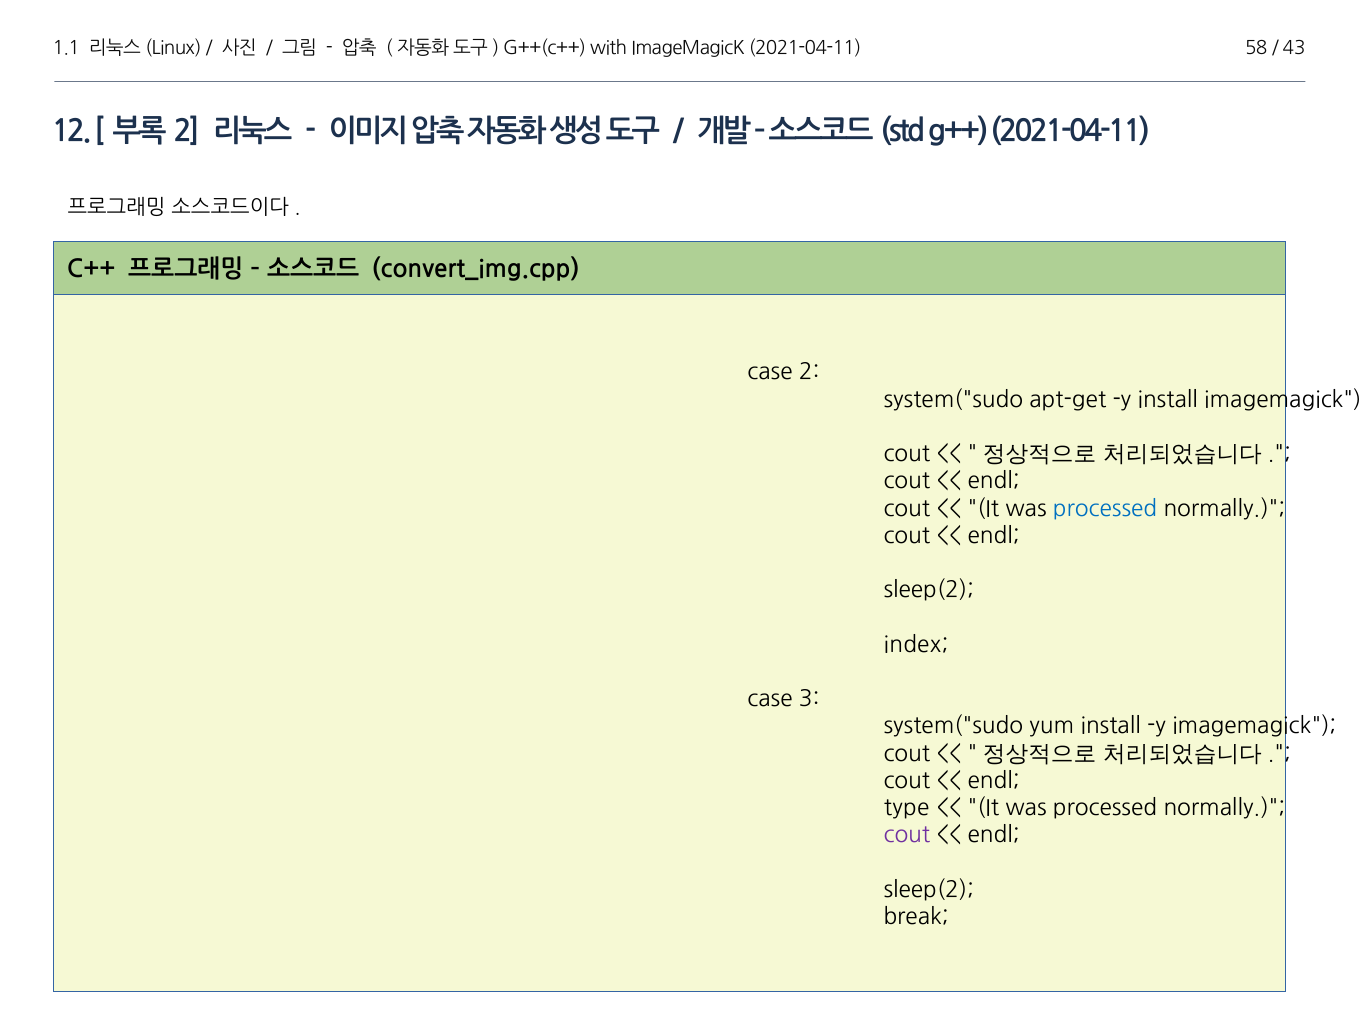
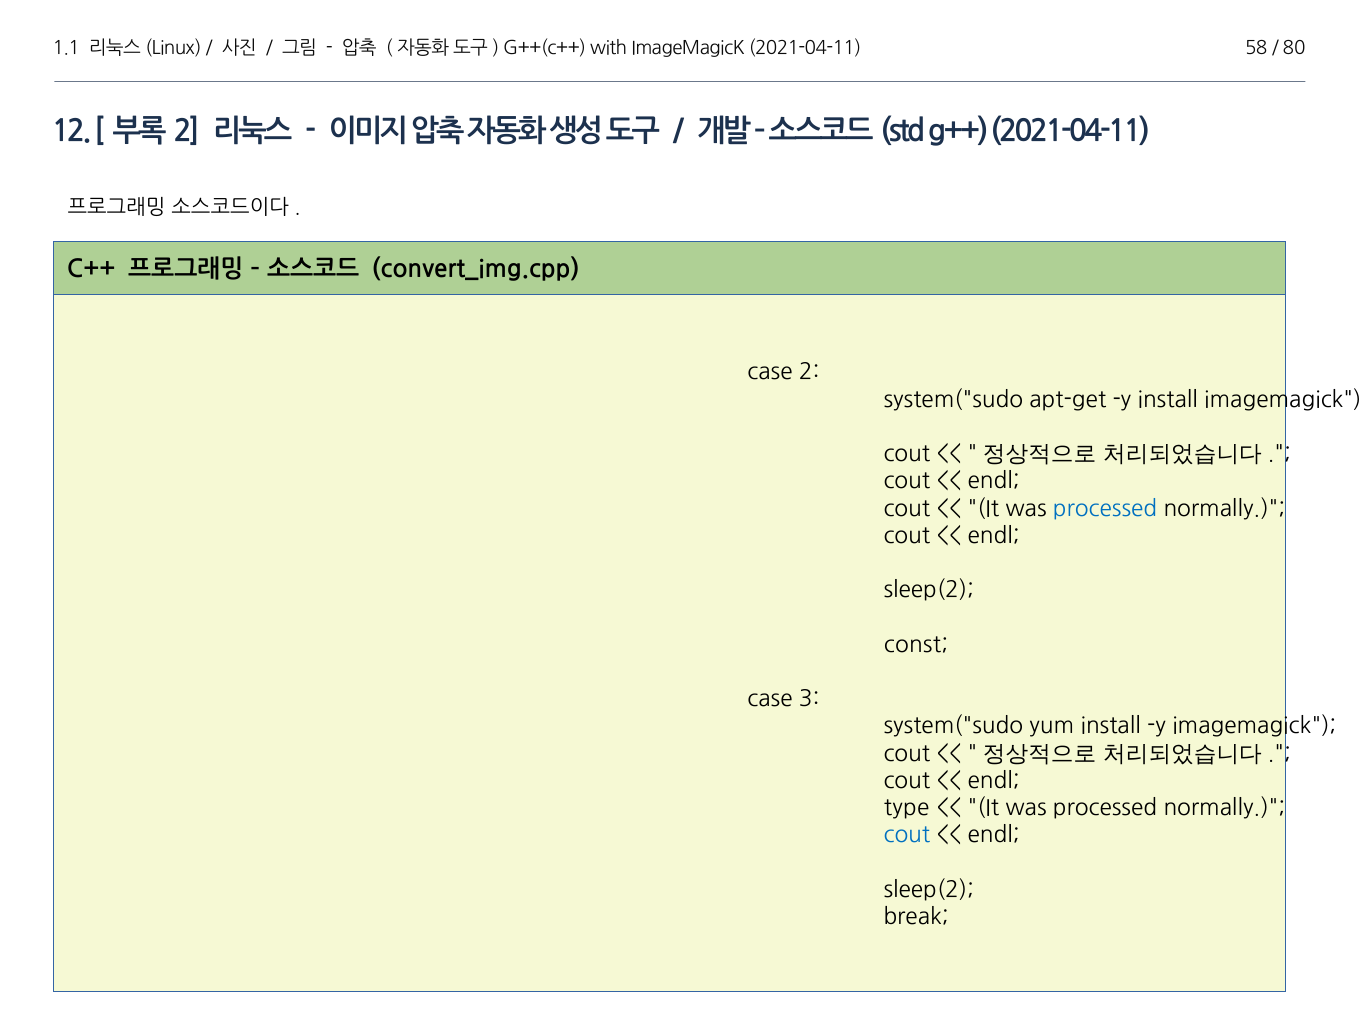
43: 43 -> 80 (1294, 48)
index: index -> const (916, 645)
cout colour: purple -> blue (907, 835)
